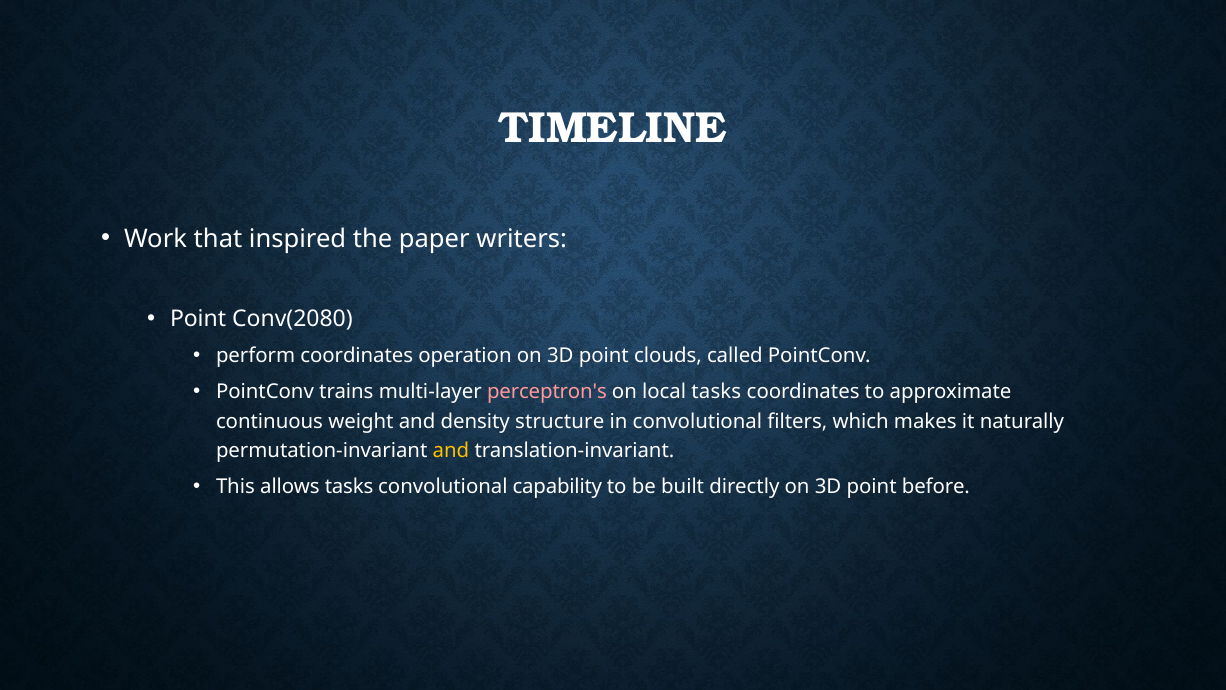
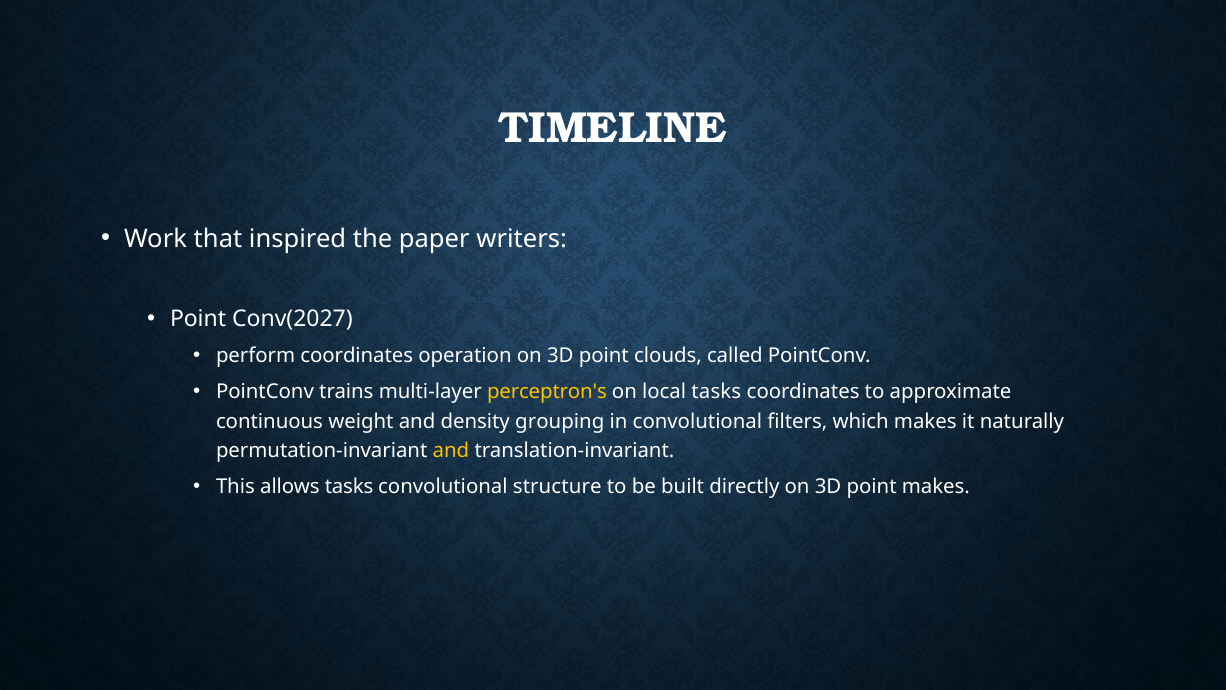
Conv(2080: Conv(2080 -> Conv(2027 (292, 319)
perceptron's colour: pink -> yellow (547, 392)
structure: structure -> grouping (560, 421)
capability: capability -> structure (557, 486)
point before: before -> makes (936, 486)
